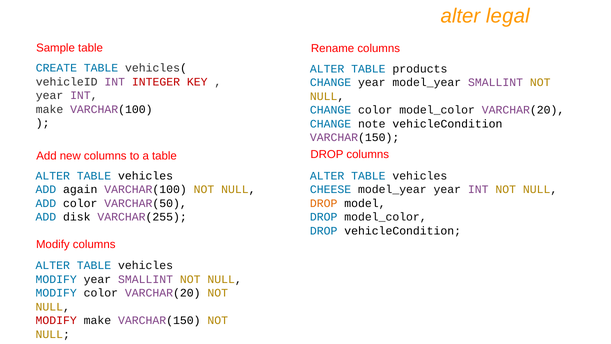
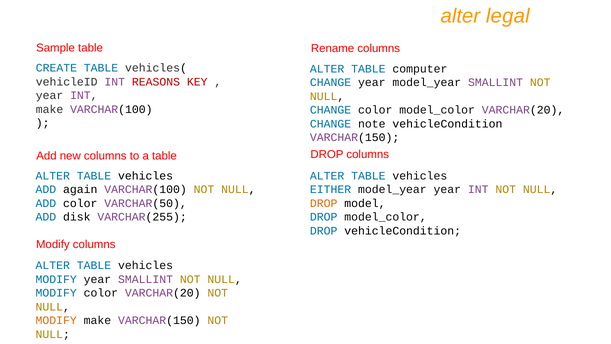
products: products -> computer (420, 69)
INTEGER: INTEGER -> REASONS (156, 82)
CHEESE: CHEESE -> EITHER (331, 189)
MODIFY colour: red -> orange (56, 320)
